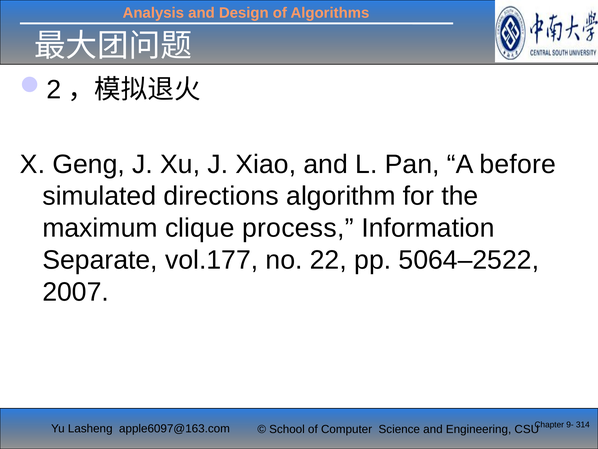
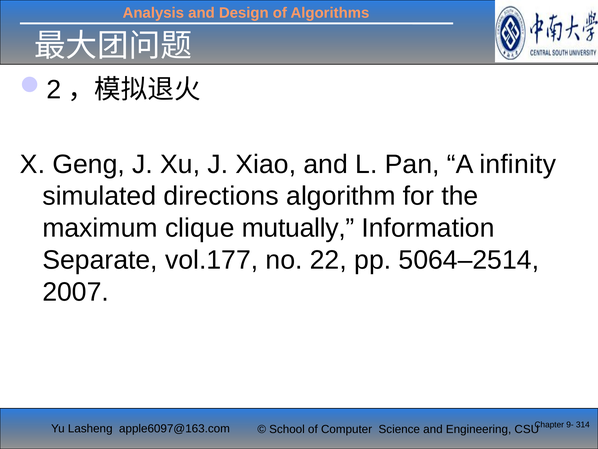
before: before -> infinity (518, 164)
process: process -> mutually (298, 228)
5064–2522: 5064–2522 -> 5064–2514 (469, 260)
